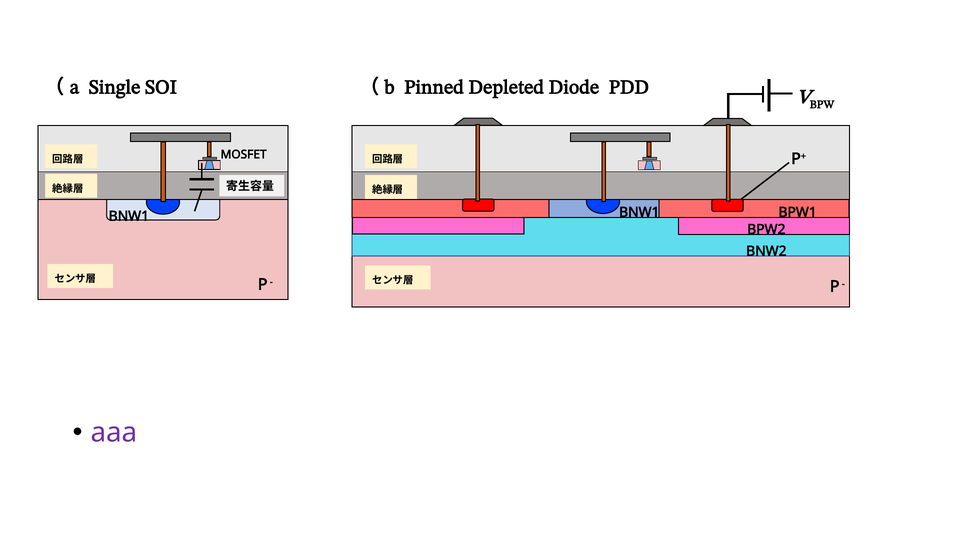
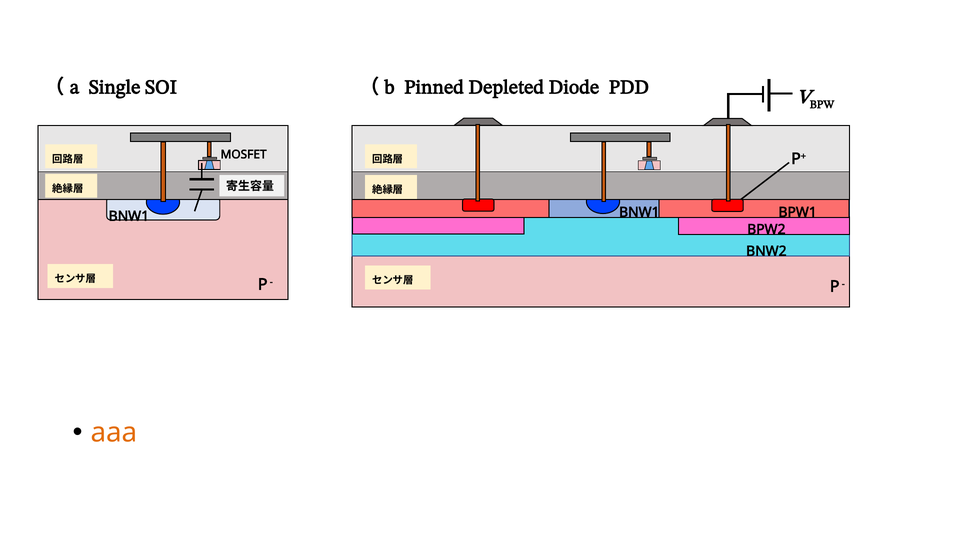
aaa colour: purple -> orange (114, 433)
